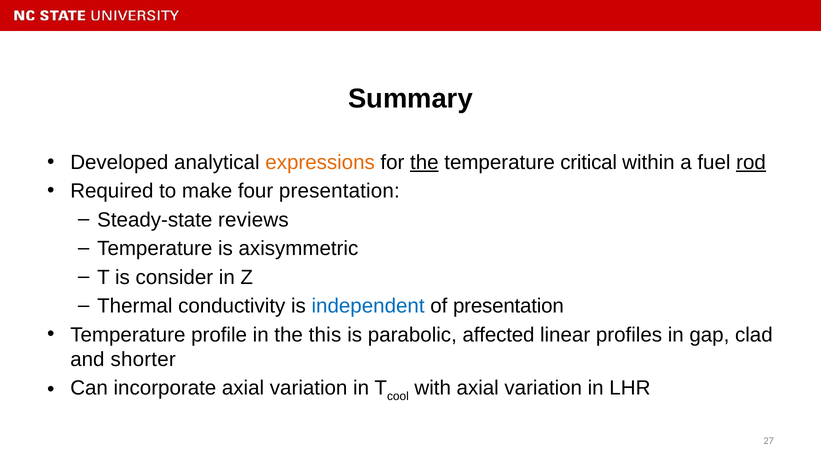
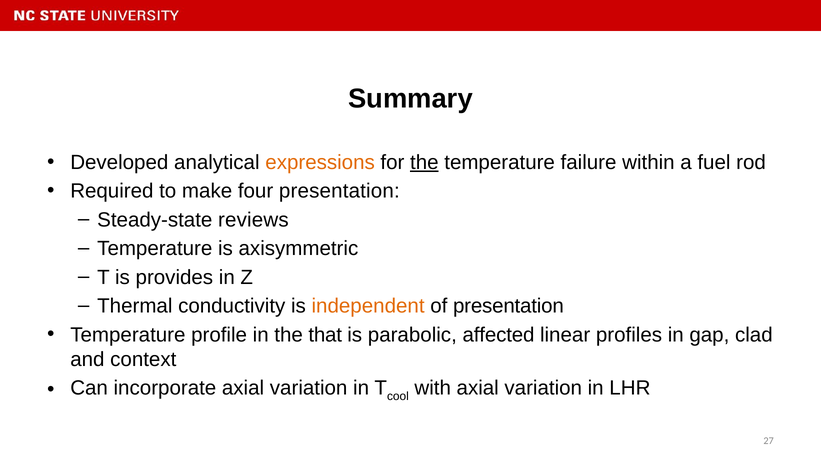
critical: critical -> failure (589, 162)
rod underline: present -> none (751, 162)
consider: consider -> provides (174, 277)
independent colour: blue -> orange (368, 306)
this: this -> that (325, 335)
shorter: shorter -> context (143, 359)
